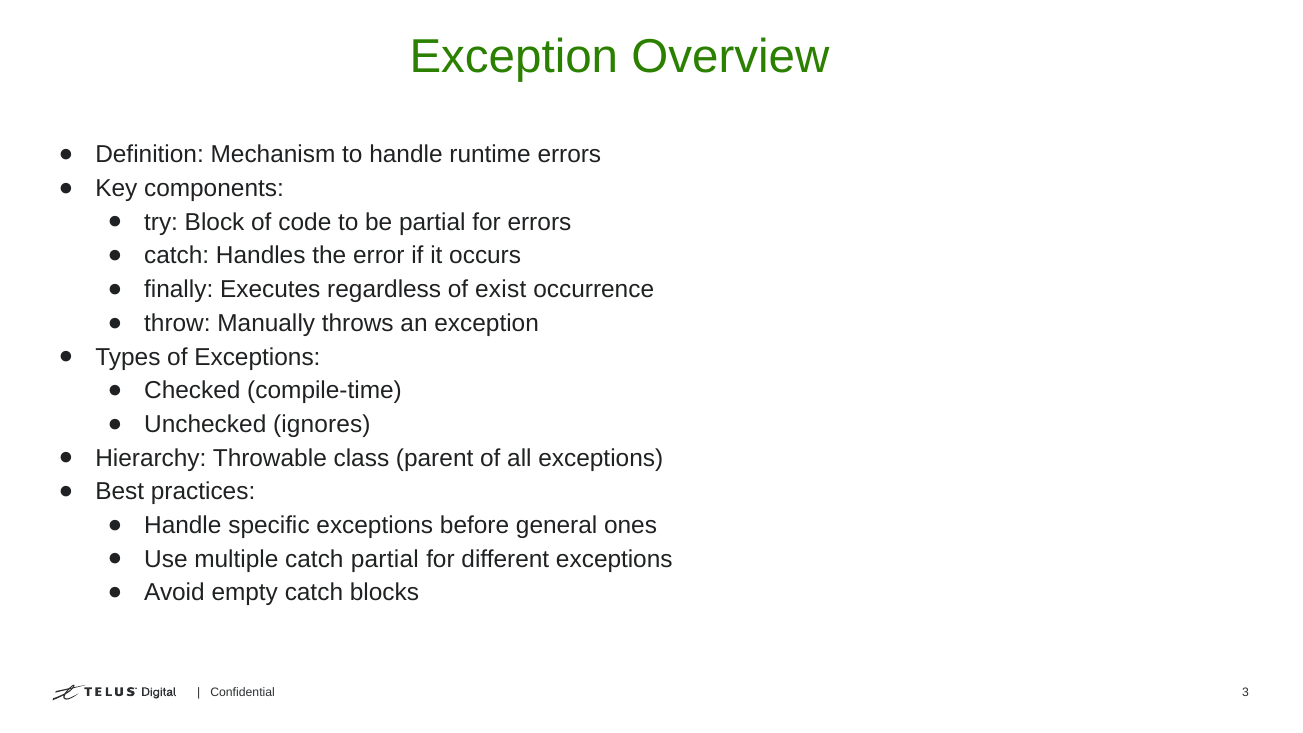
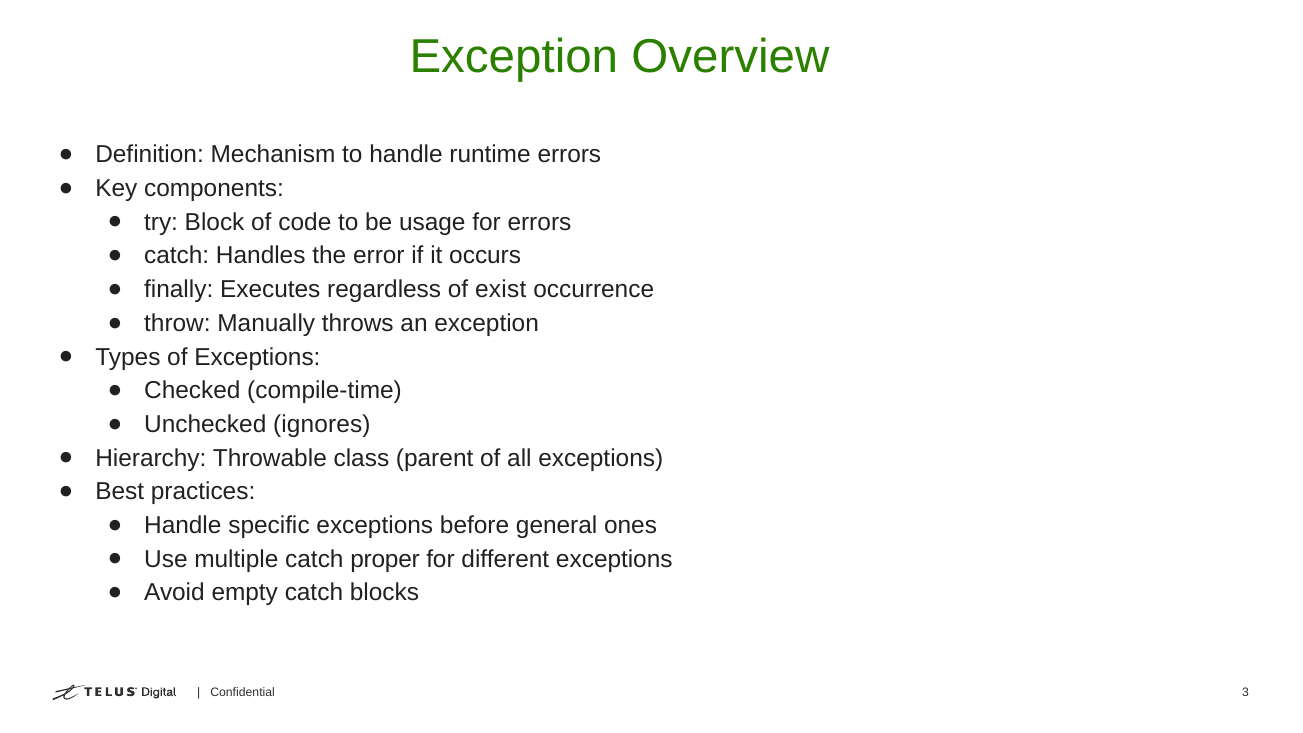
be partial: partial -> usage (432, 222)
catch partial: partial -> proper (385, 559)
